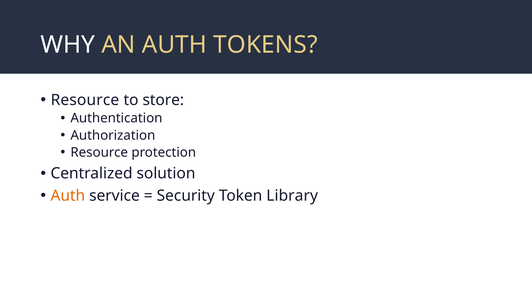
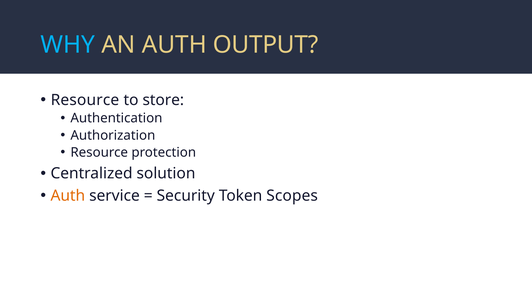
WHY colour: white -> light blue (68, 45)
TOKENS: TOKENS -> OUTPUT (266, 45)
Library: Library -> Scopes (292, 196)
